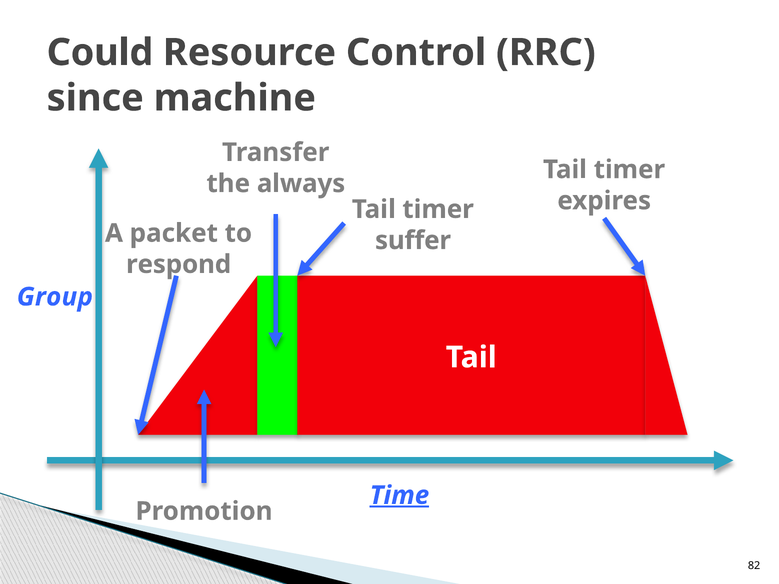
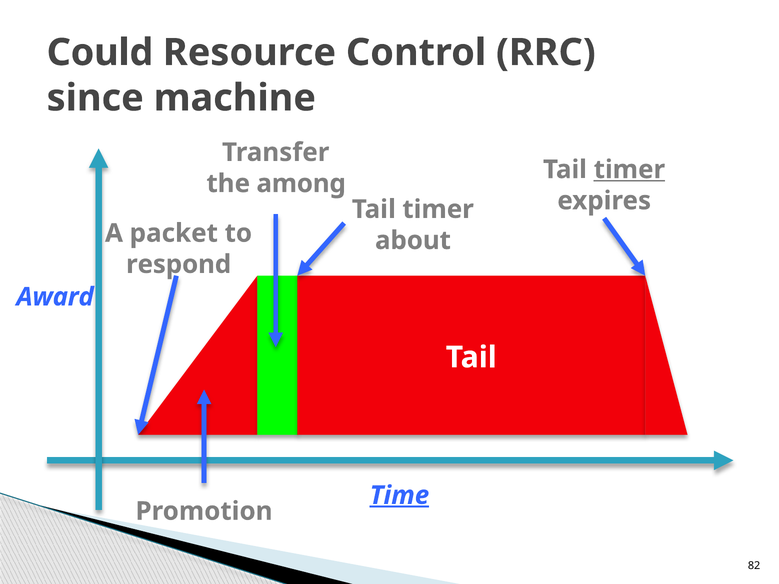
timer underline: none -> present (629, 170)
always: always -> among (301, 184)
suffer: suffer -> about (413, 241)
Group: Group -> Award (55, 297)
